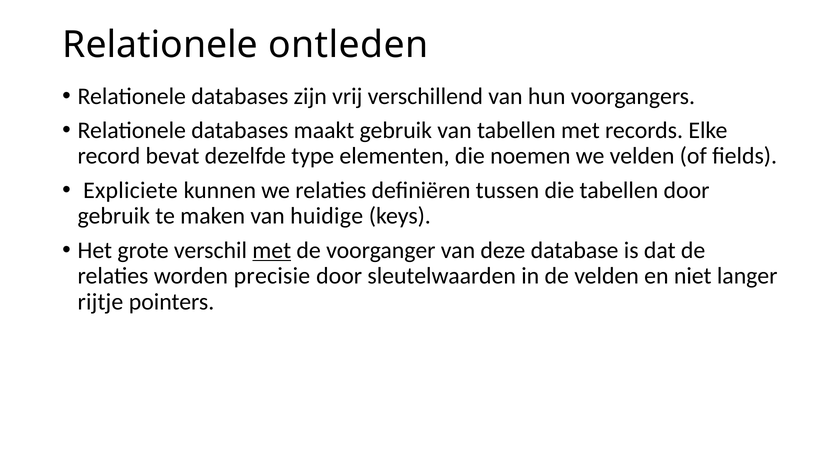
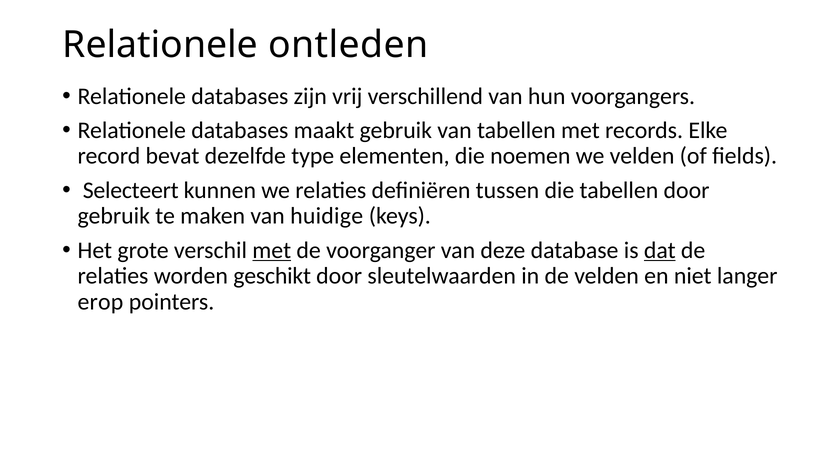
Expliciete: Expliciete -> Selecteert (131, 191)
dat underline: none -> present (660, 251)
precisie: precisie -> geschikt (272, 276)
rijtje: rijtje -> erop (100, 302)
